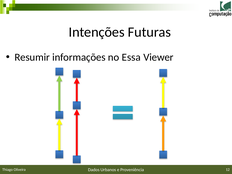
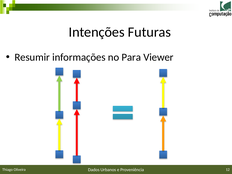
Essa: Essa -> Para (131, 57)
